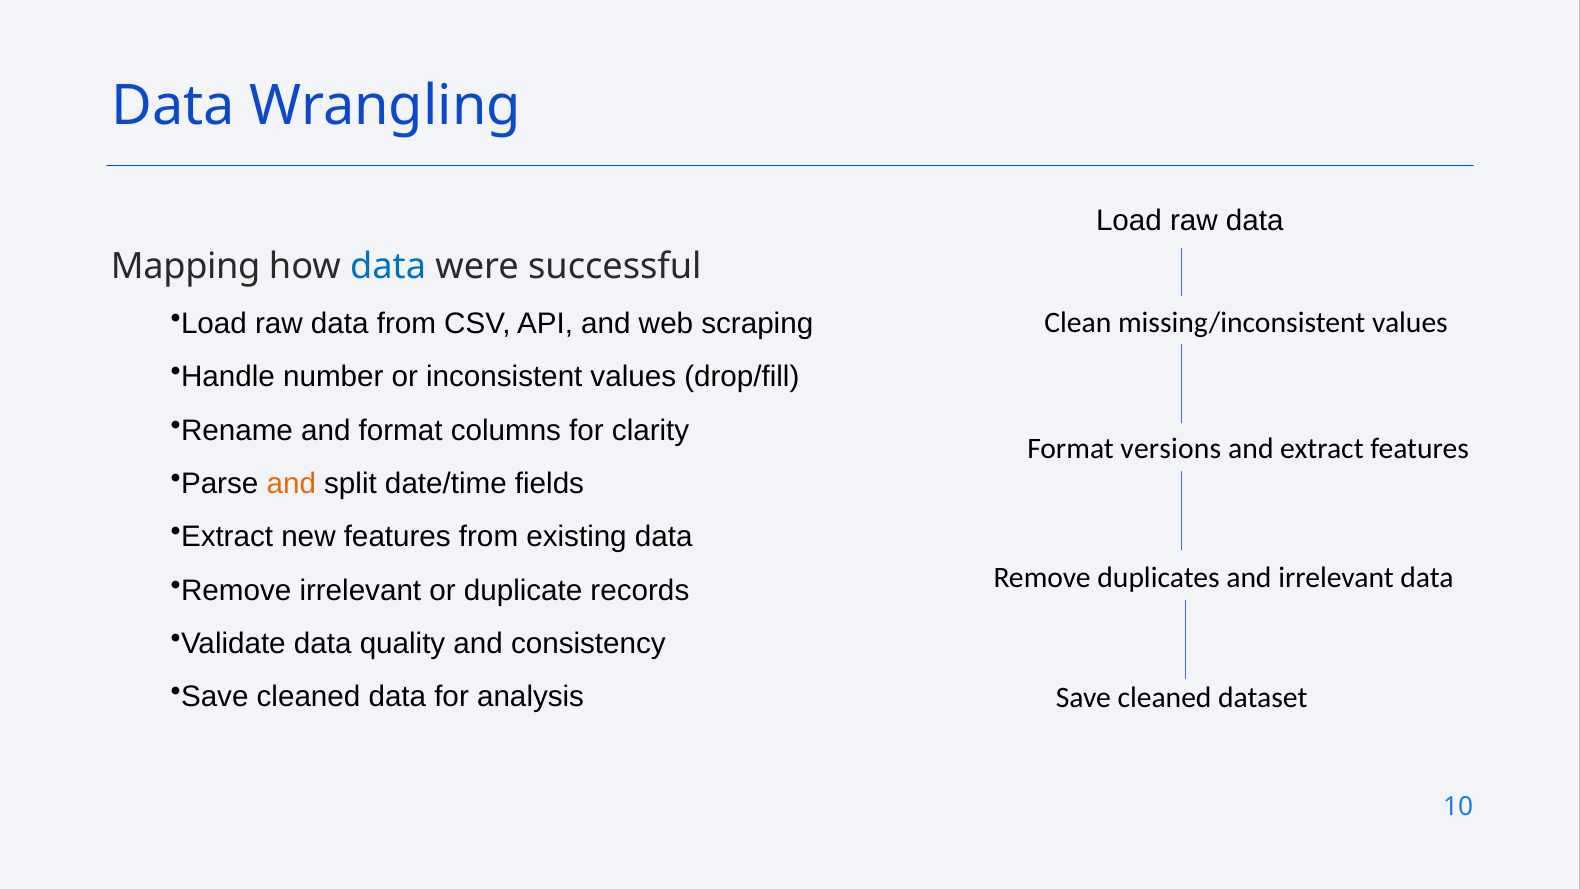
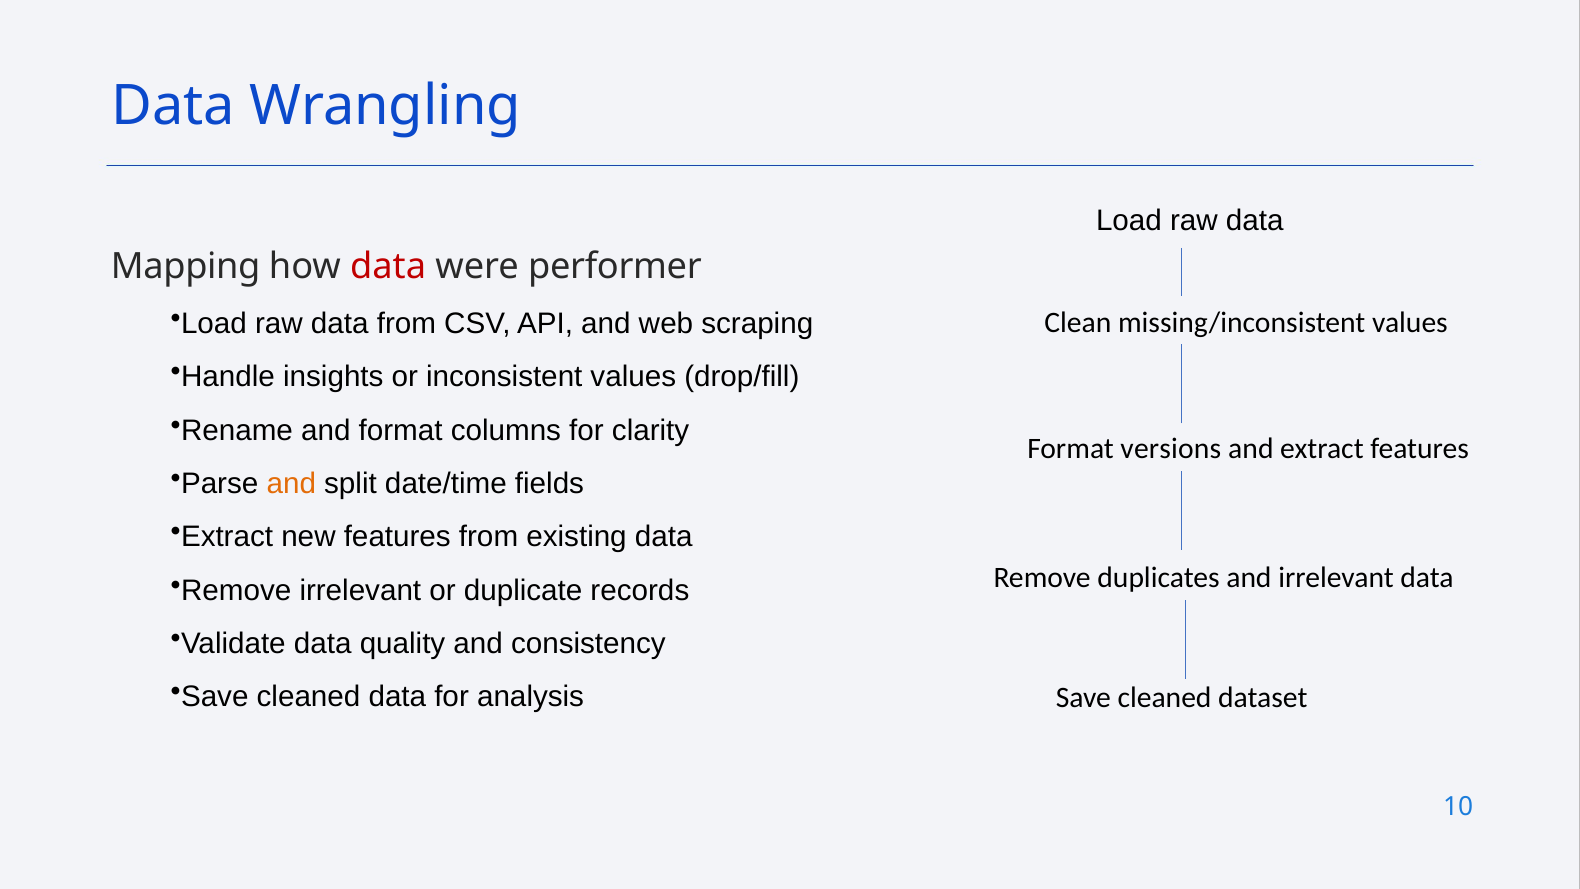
data colour: blue -> red (388, 267)
successful: successful -> performer (615, 267)
number: number -> insights (333, 377)
